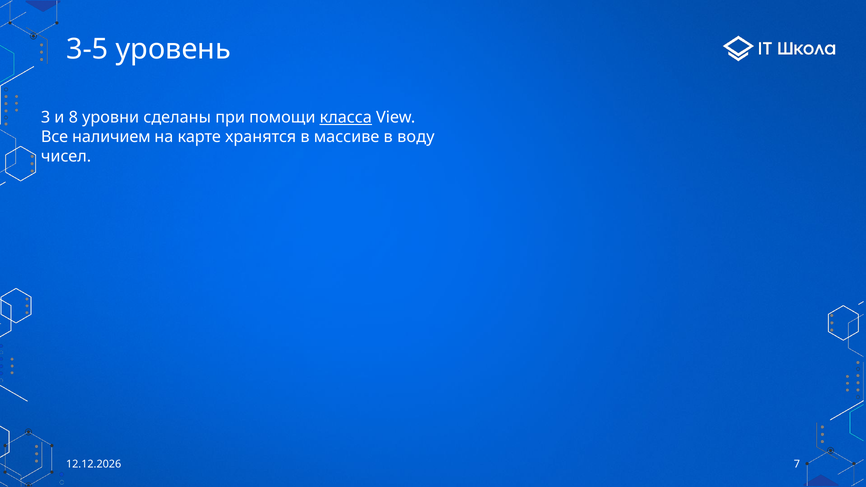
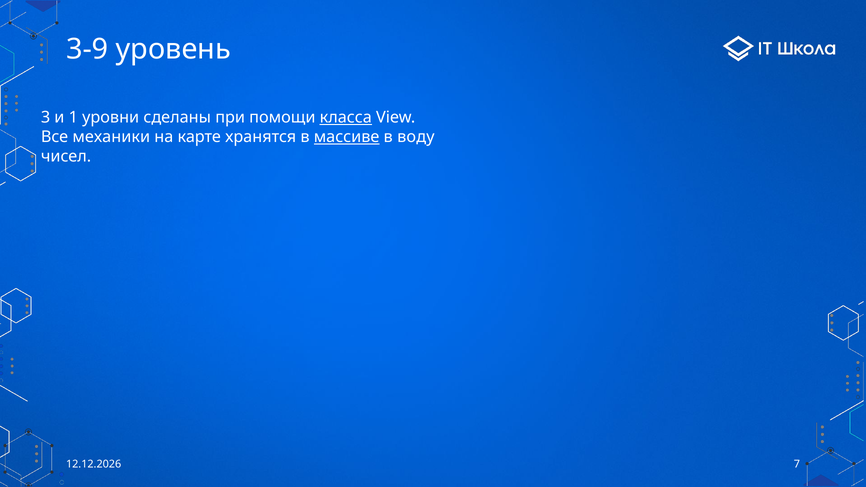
3-5: 3-5 -> 3-9 (87, 49)
8: 8 -> 1 (73, 117)
наличием: наличием -> механики (111, 137)
массиве underline: none -> present (347, 137)
